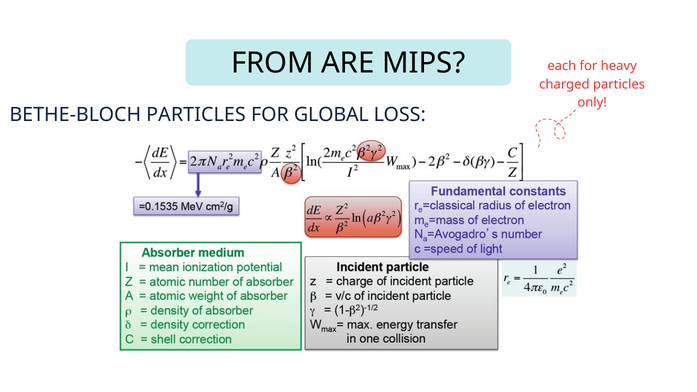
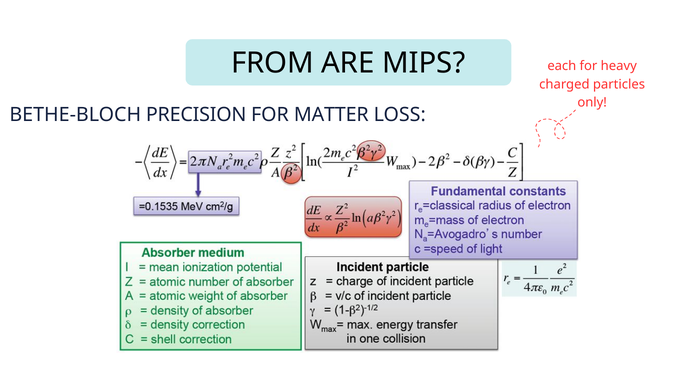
BETHE-BLOCH PARTICLES: PARTICLES -> PRECISION (196, 115)
GLOBAL: GLOBAL -> MATTER (331, 115)
